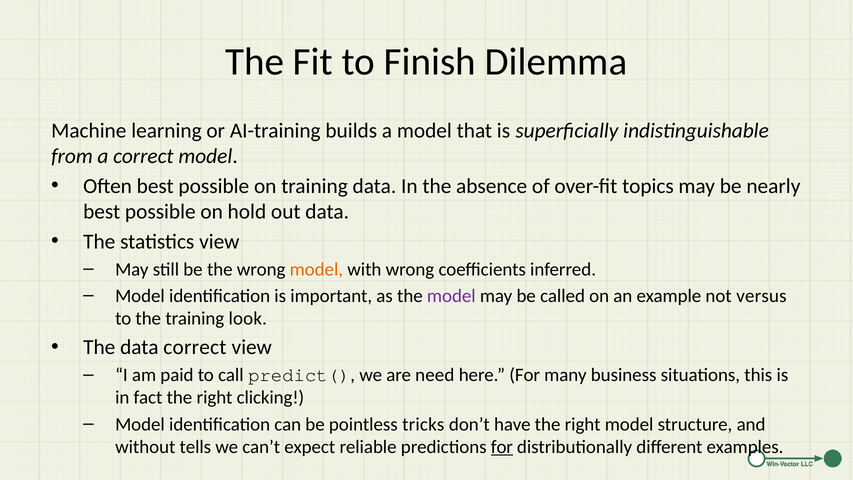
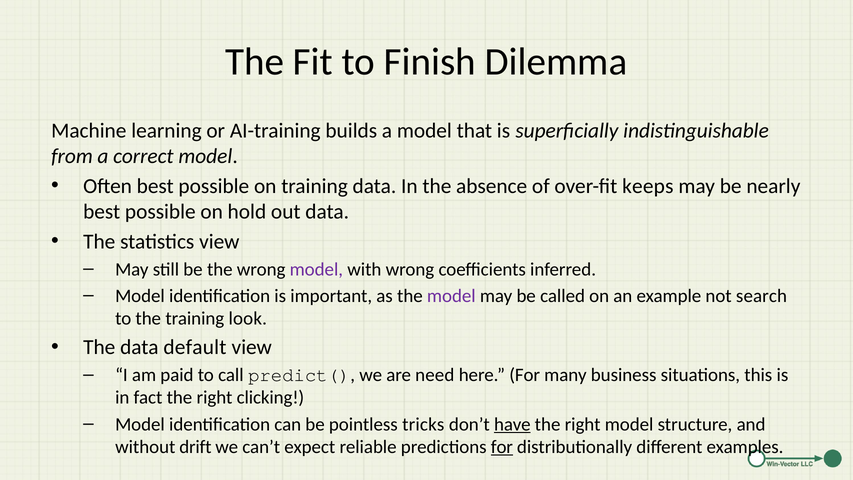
topics: topics -> keeps (648, 186)
model colour: orange -> purple (316, 269)
versus: versus -> search (761, 296)
data correct: correct -> default (195, 347)
have underline: none -> present (512, 424)
tells: tells -> drift (195, 447)
